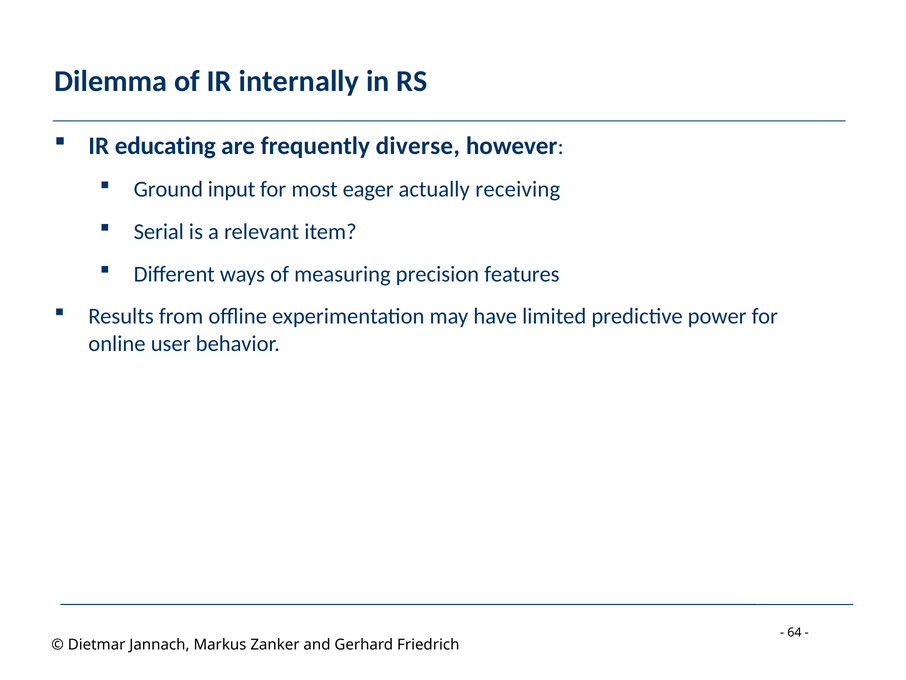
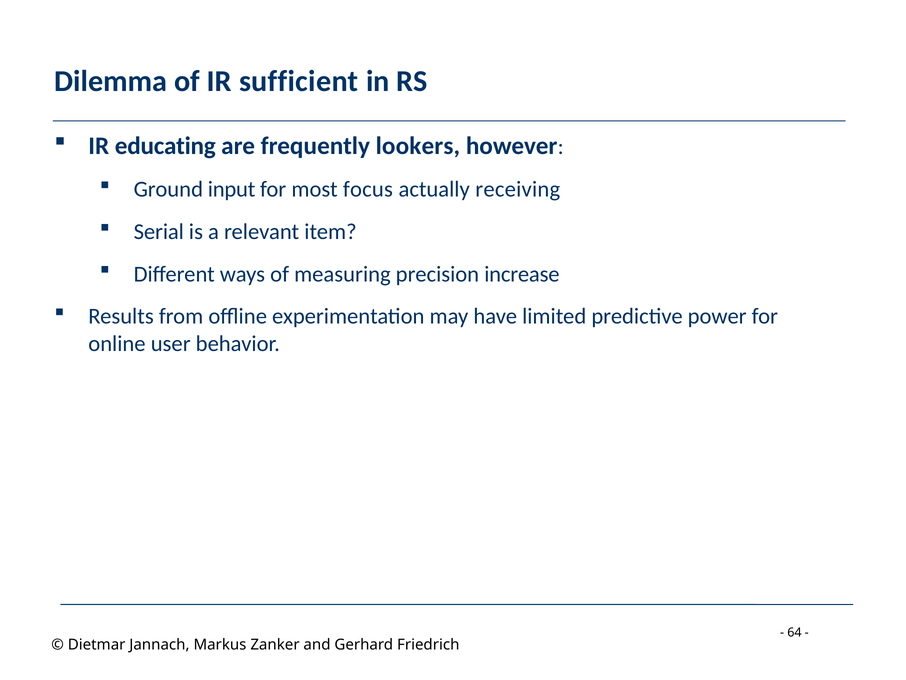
internally: internally -> sufficient (299, 81)
diverse: diverse -> lookers (418, 146)
eager: eager -> focus (368, 189)
features: features -> increase (522, 274)
